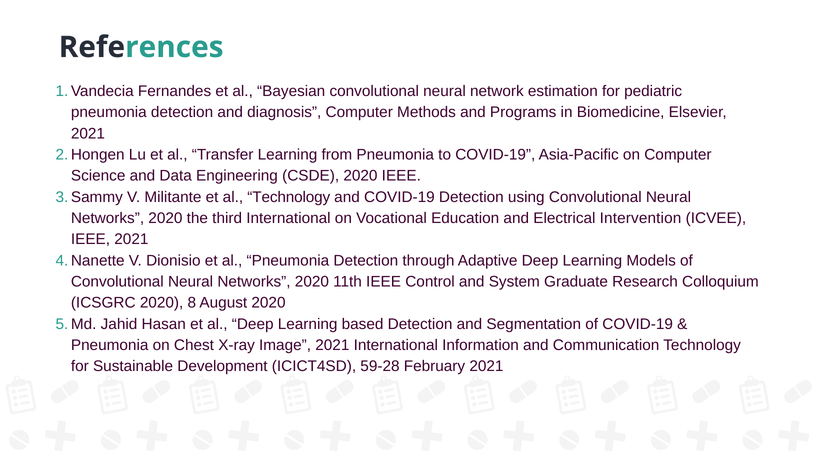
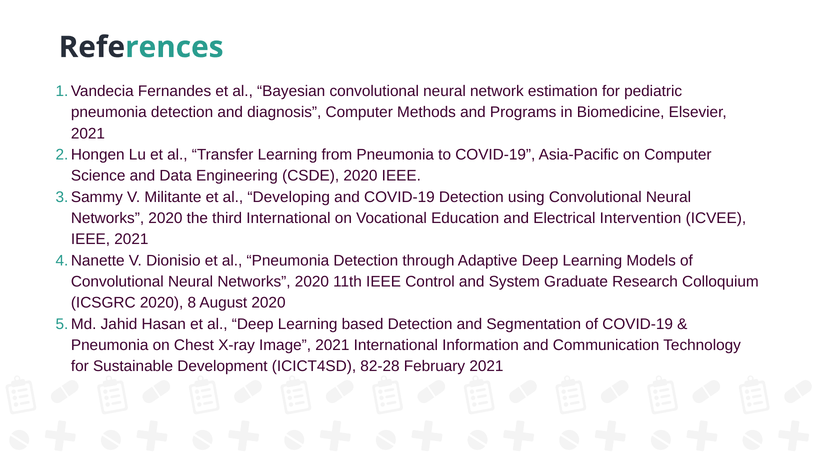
al Technology: Technology -> Developing (289, 197)
59-28: 59-28 -> 82-28 (380, 366)
